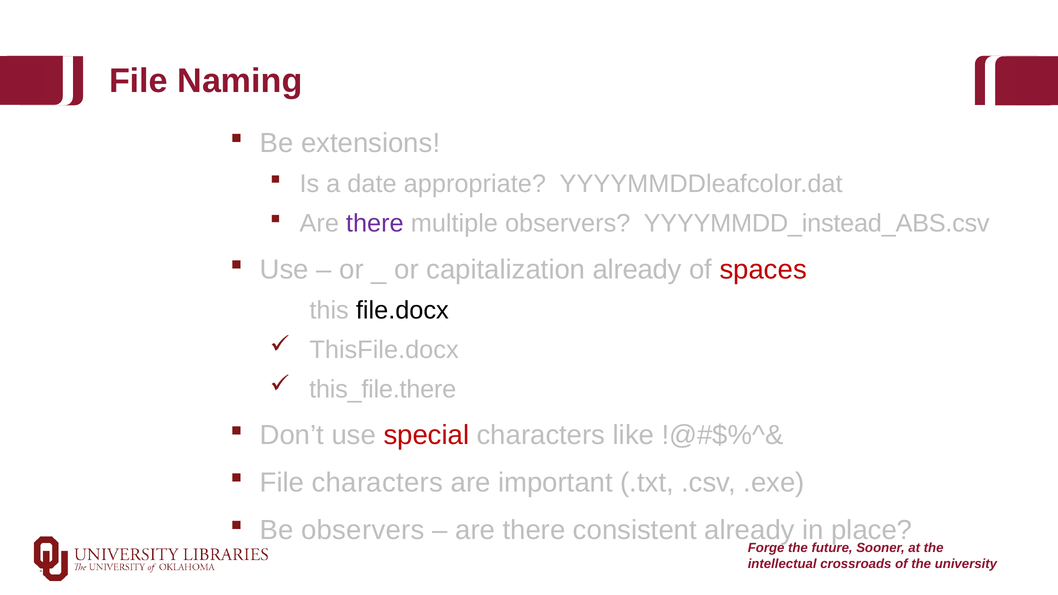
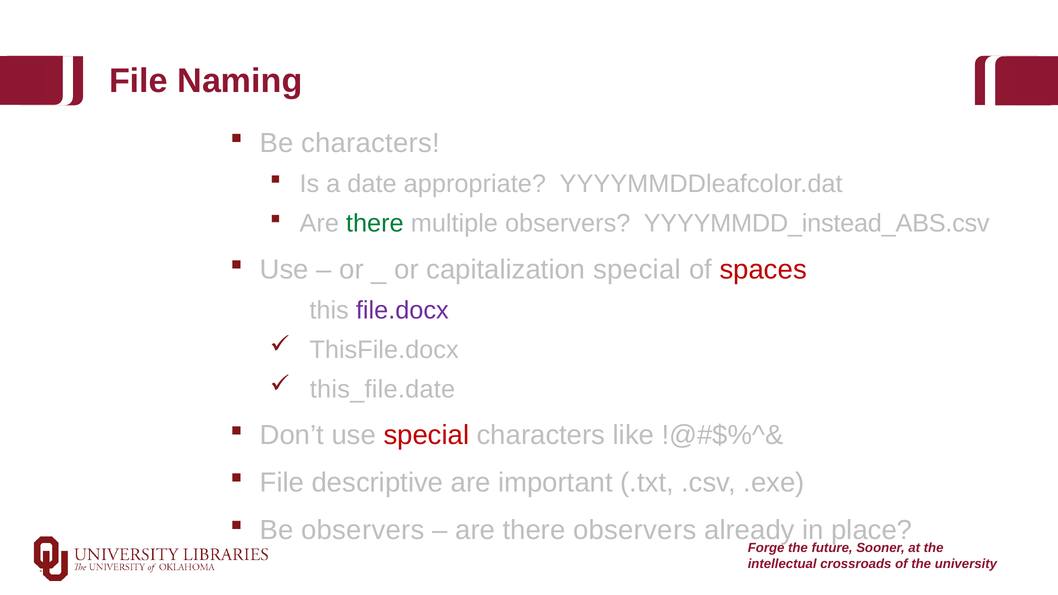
Be extensions: extensions -> characters (370, 143)
there colour: purple -> green (375, 223)
capitalization already: already -> special (637, 270)
file.docx colour: black -> purple (402, 310)
this_file.there: this_file.there -> this_file.date (382, 389)
File characters: characters -> descriptive (377, 483)
there consistent: consistent -> observers (635, 530)
